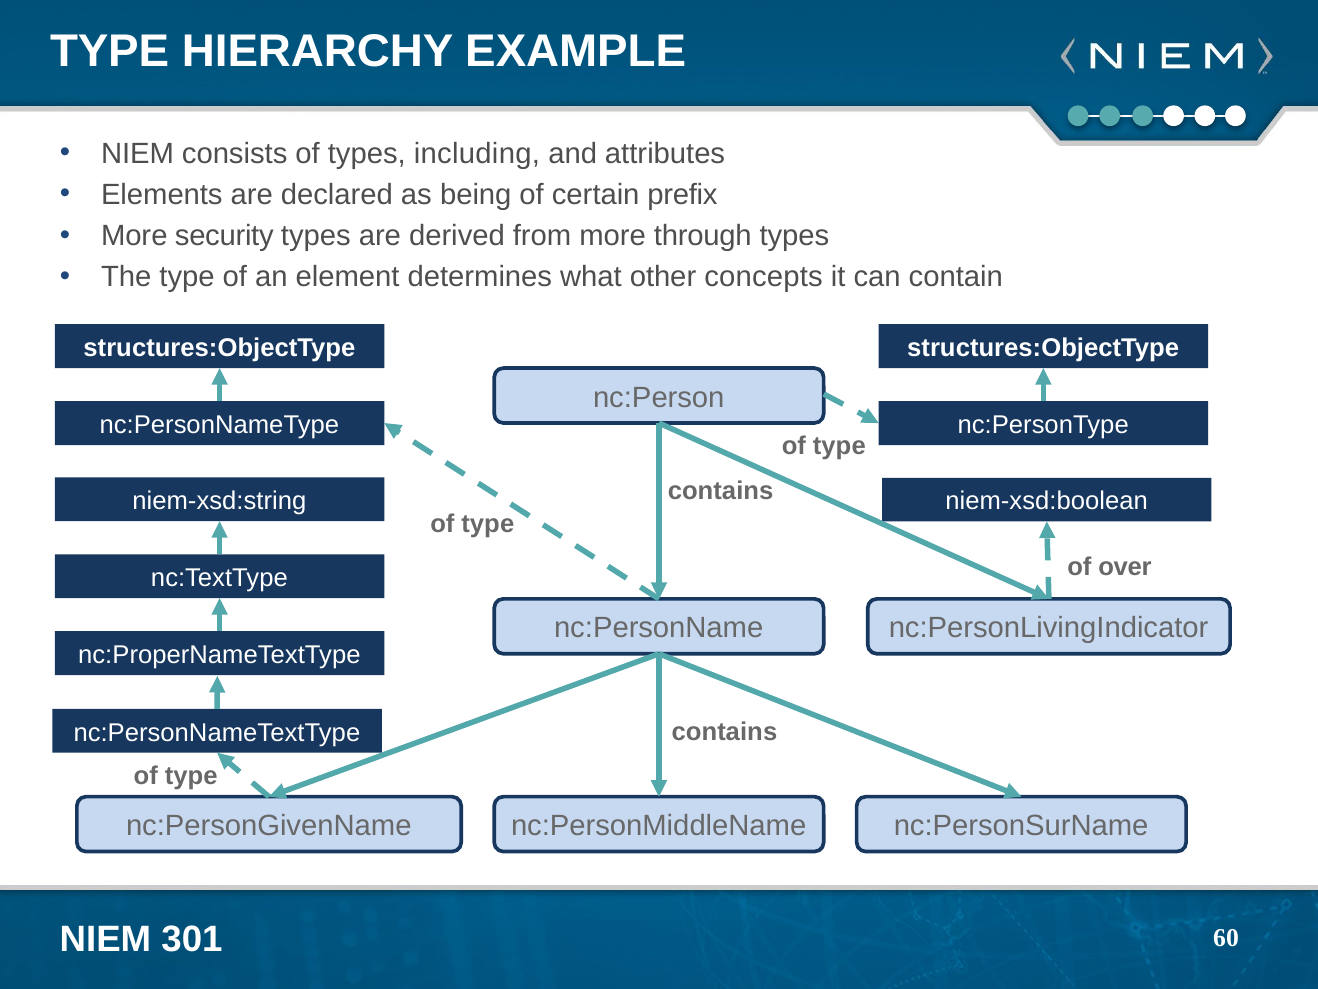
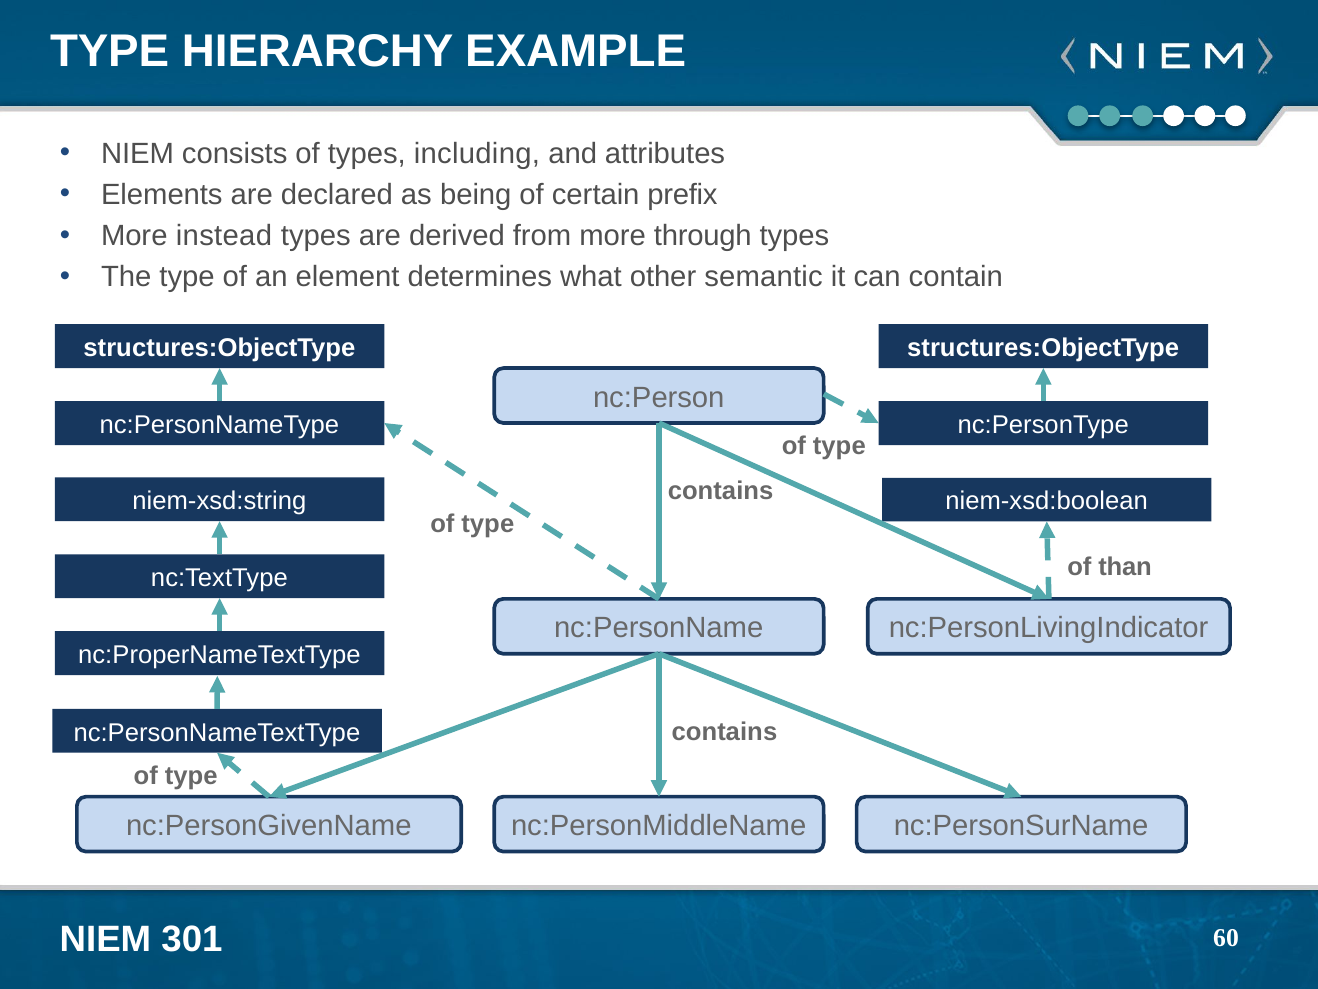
security: security -> instead (224, 236)
concepts: concepts -> semantic (764, 277)
over: over -> than (1125, 567)
